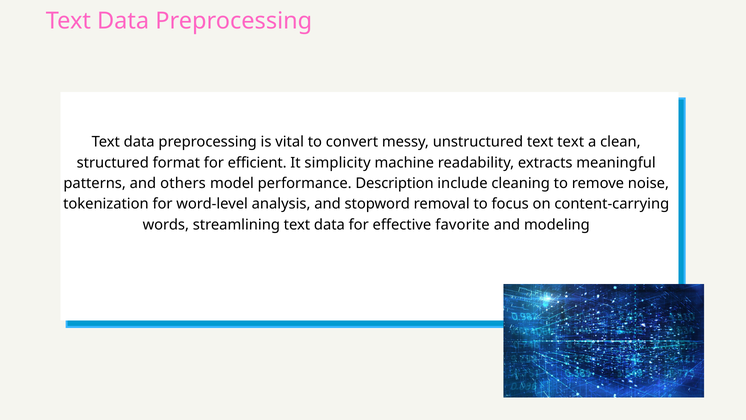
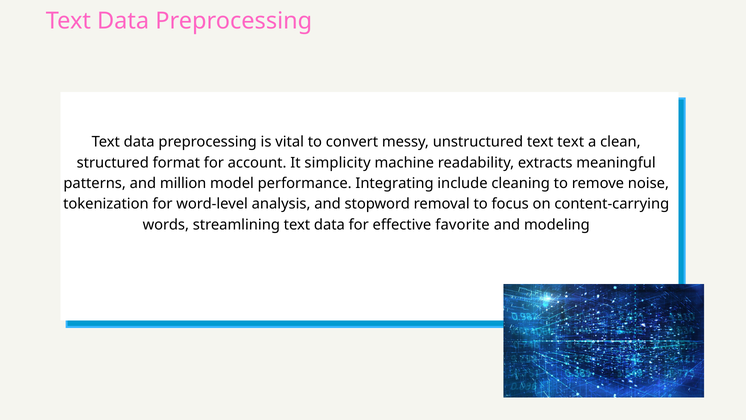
efficient: efficient -> account (257, 163)
others: others -> million (183, 183)
Description: Description -> Integrating (395, 183)
